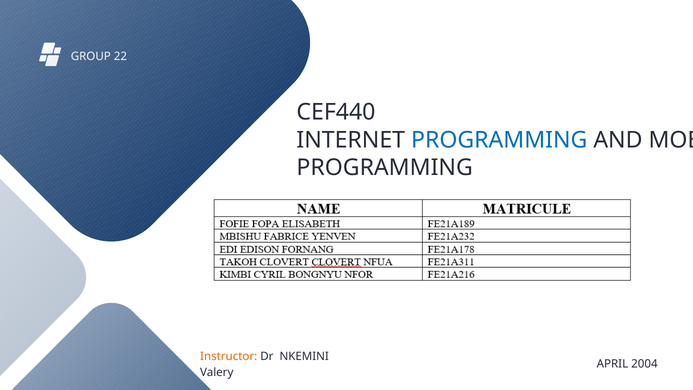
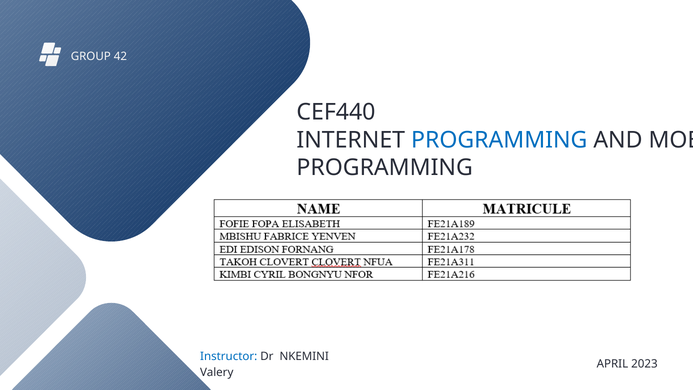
22: 22 -> 42 (120, 56)
Instructor colour: orange -> blue (229, 356)
2004: 2004 -> 2023 (644, 364)
